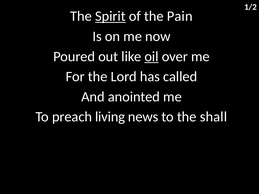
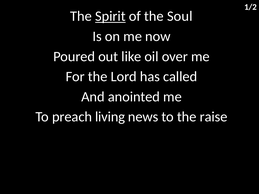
Pain: Pain -> Soul (180, 16)
oil underline: present -> none (151, 57)
shall: shall -> raise (214, 117)
